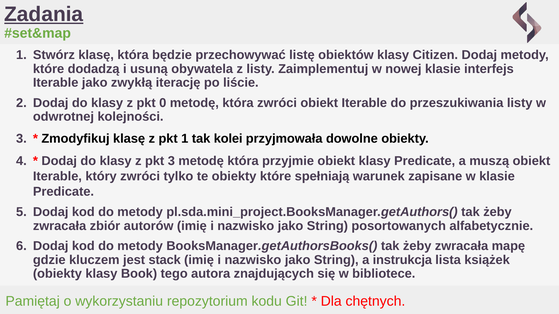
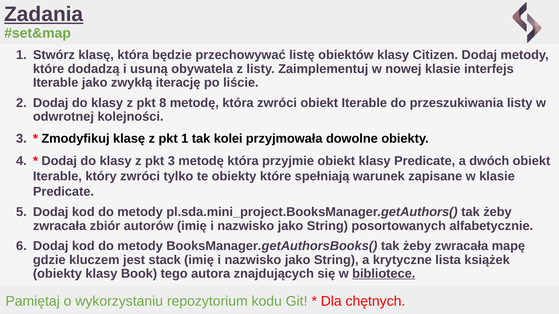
0: 0 -> 8 (163, 103)
muszą: muszą -> dwóch (489, 161)
instrukcja: instrukcja -> krytyczne (402, 260)
bibliotece underline: none -> present (384, 274)
